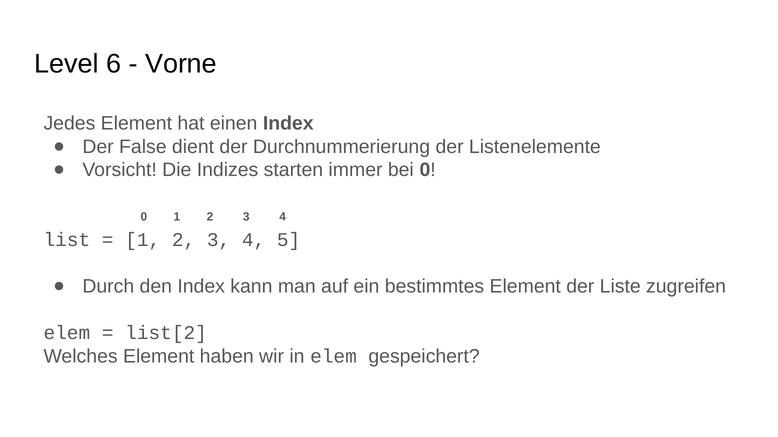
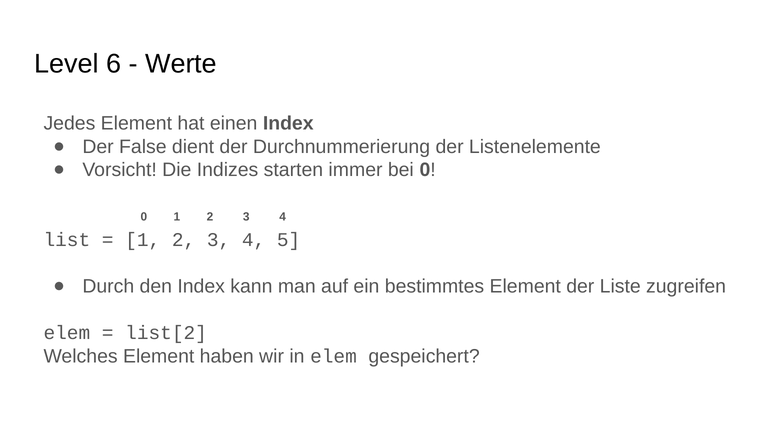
Vorne: Vorne -> Werte (181, 64)
